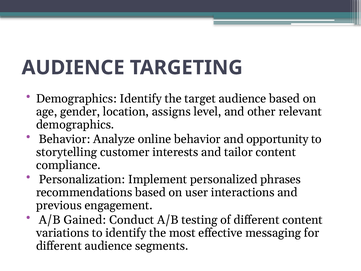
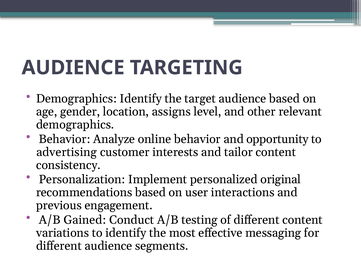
storytelling: storytelling -> advertising (67, 152)
compliance: compliance -> consistency (68, 165)
phrases: phrases -> original (281, 179)
